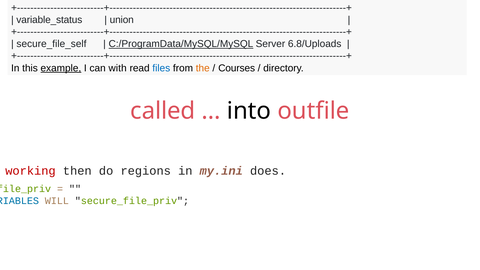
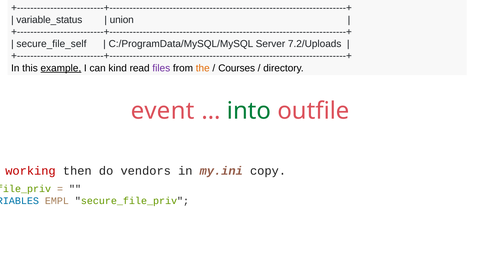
C:/ProgramData/MySQL/MySQL underline: present -> none (181, 44)
6.8/Uploads: 6.8/Uploads -> 7.2/Uploads (315, 44)
with: with -> kind (118, 68)
files colour: blue -> purple (161, 68)
called: called -> event (163, 111)
into colour: black -> green (249, 111)
regions: regions -> vendors (146, 171)
does: does -> copy (268, 171)
WILL: WILL -> EMPL (57, 201)
